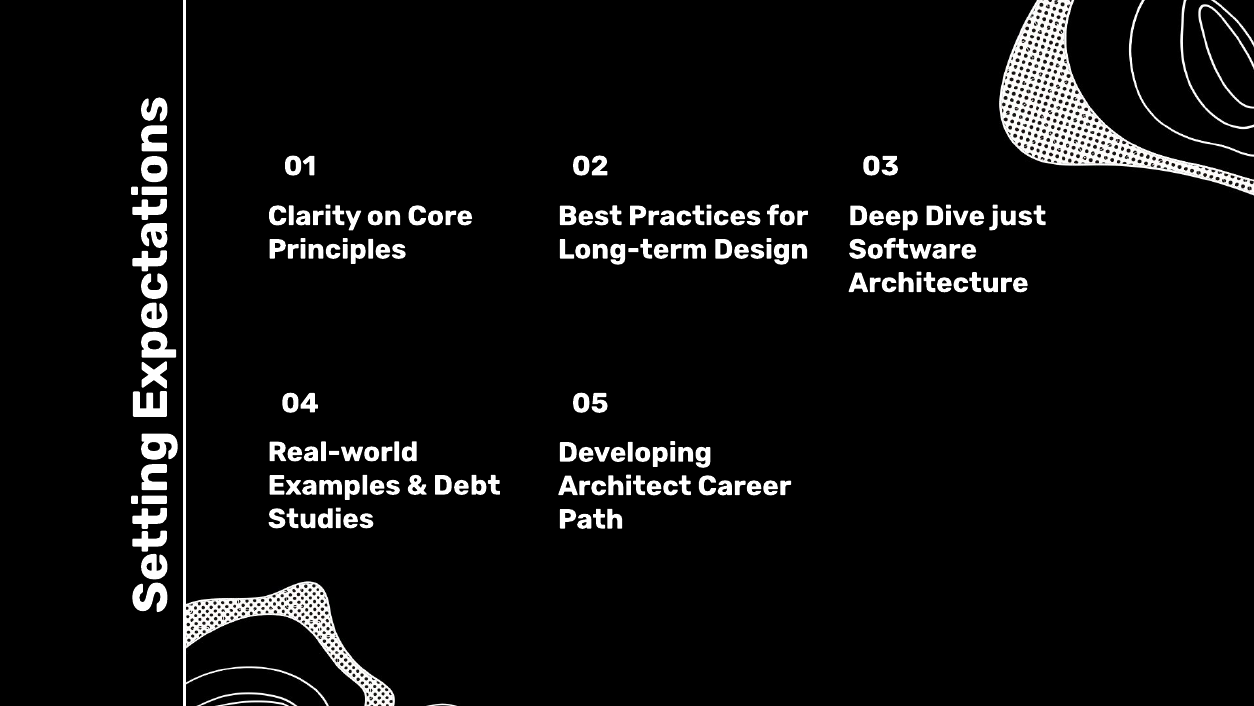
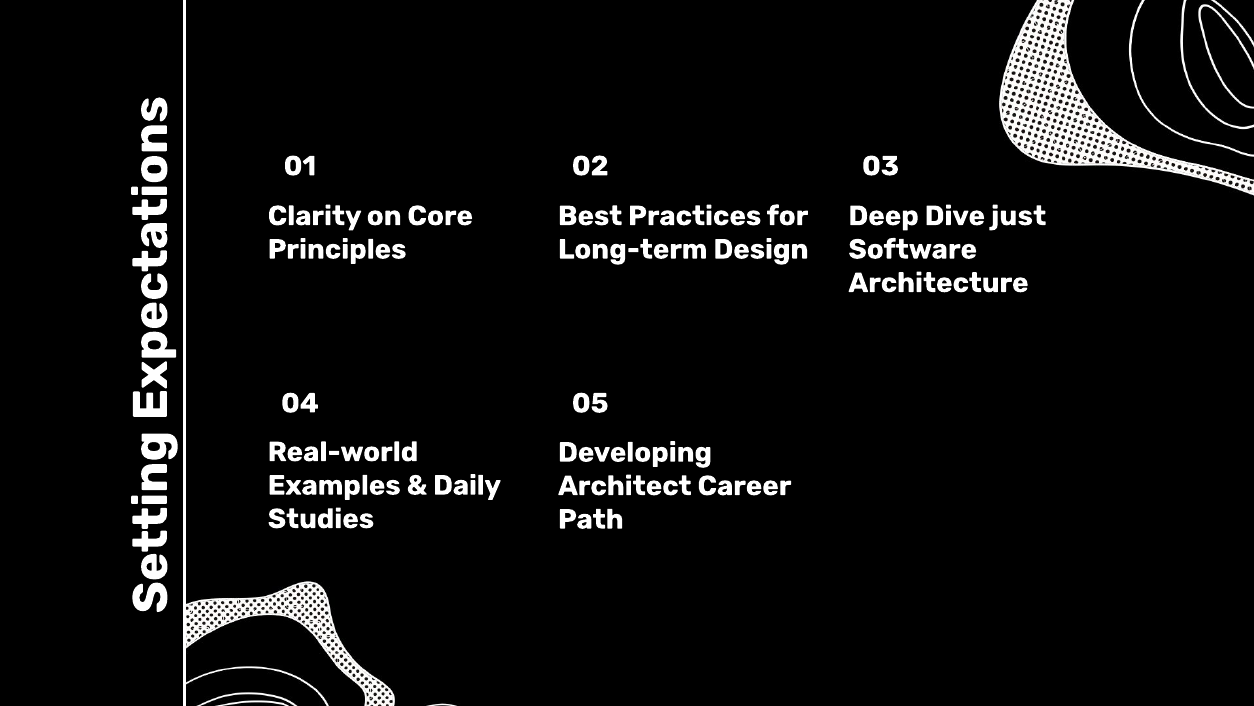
Debt: Debt -> Daily (467, 485)
